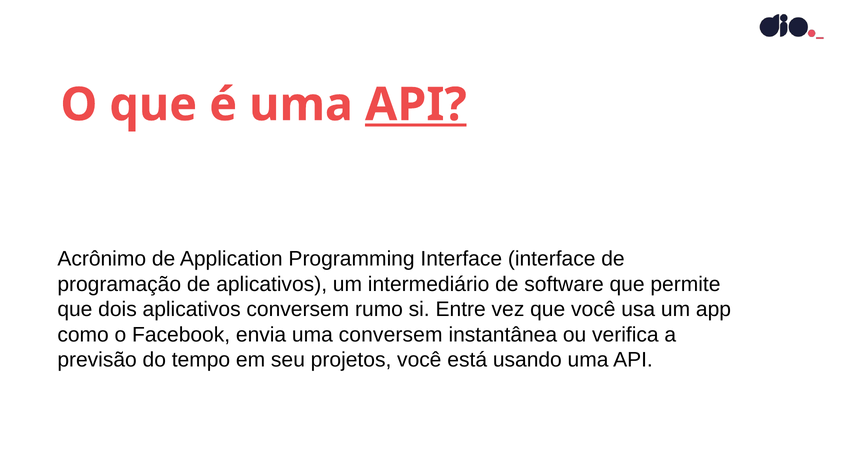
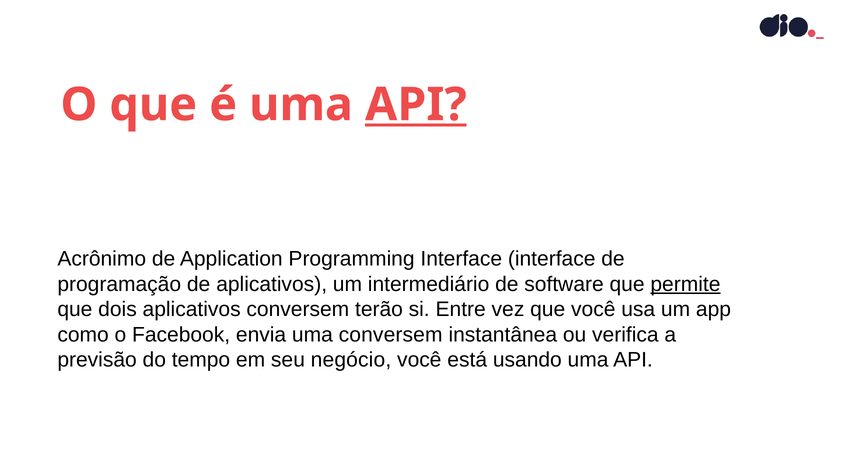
permite underline: none -> present (685, 284)
rumo: rumo -> terão (379, 309)
projetos: projetos -> negócio (351, 360)
